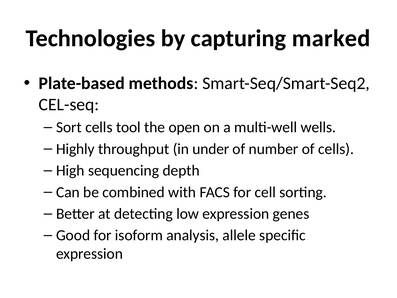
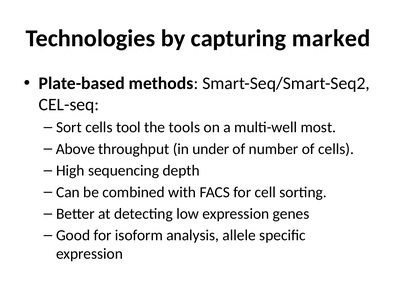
open: open -> tools (184, 127)
wells: wells -> most (318, 127)
Highly: Highly -> Above (75, 149)
